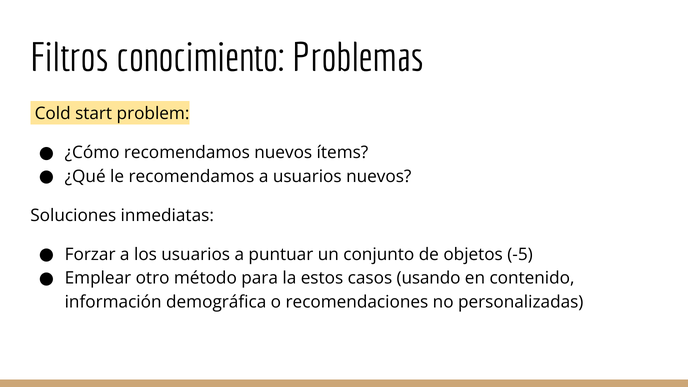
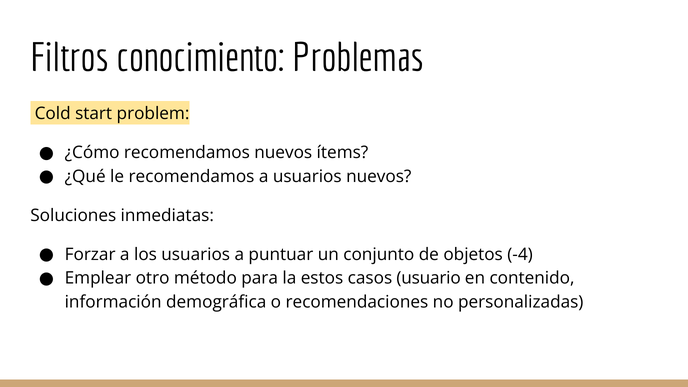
-5: -5 -> -4 (520, 254)
usando: usando -> usuario (429, 278)
